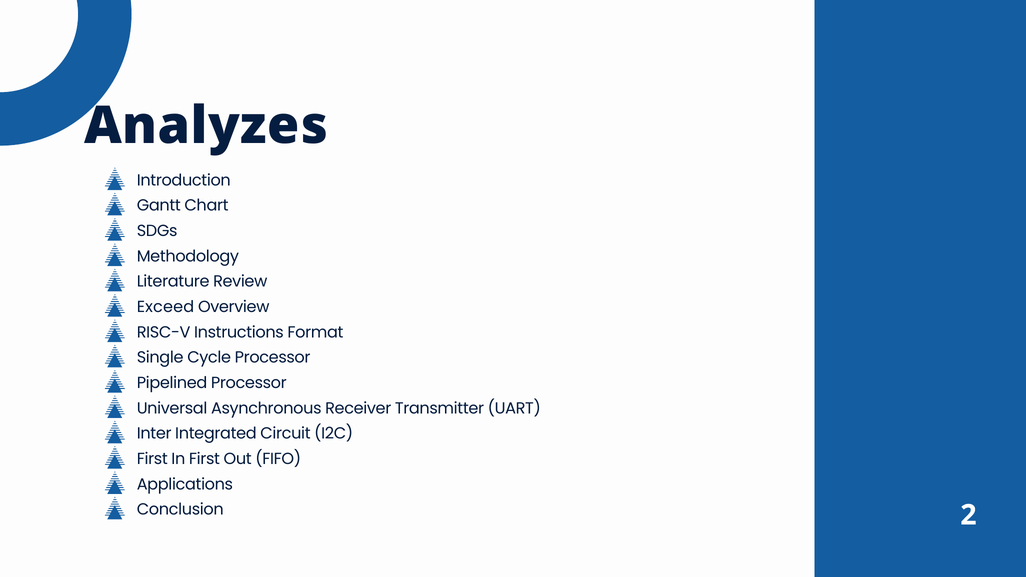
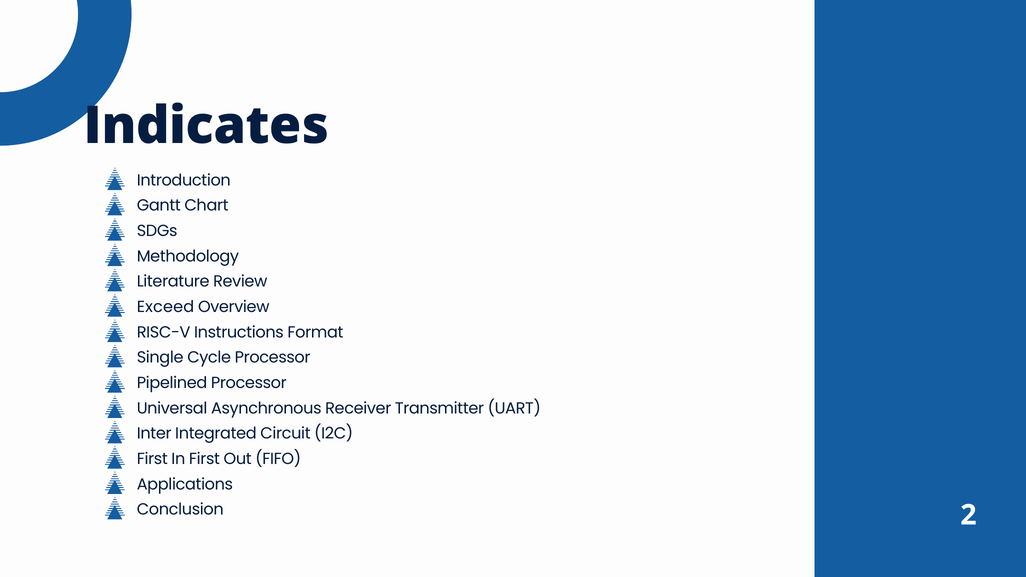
Analyzes: Analyzes -> Indicates (206, 126)
